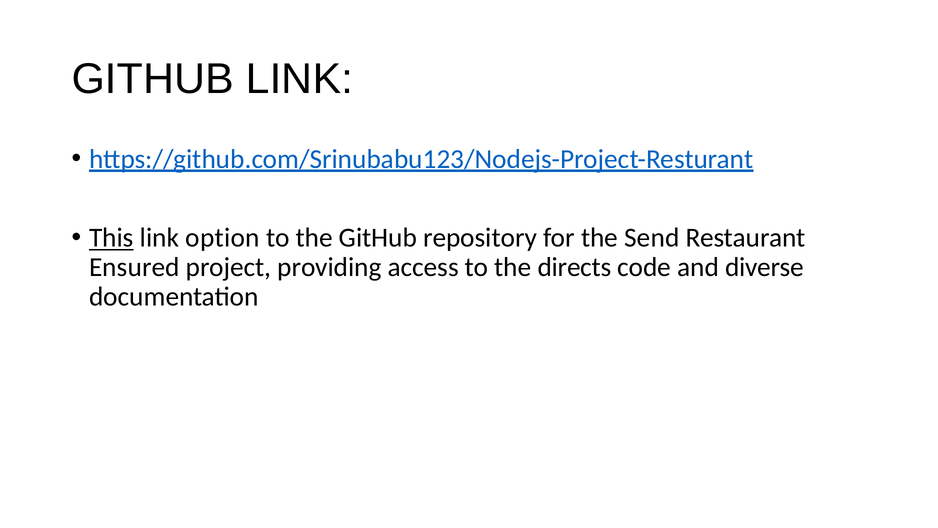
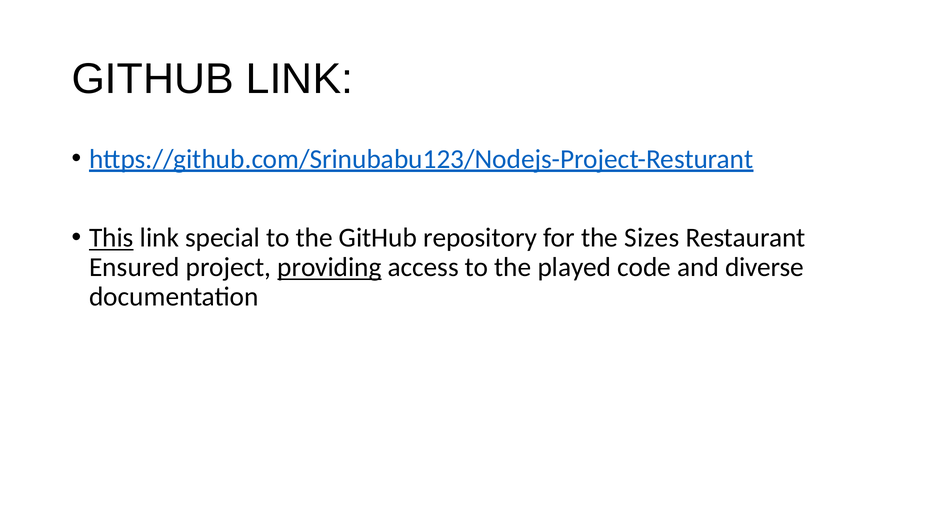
option: option -> special (223, 238)
Send: Send -> Sizes (652, 238)
providing underline: none -> present (329, 267)
directs: directs -> played (574, 267)
